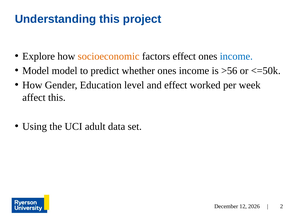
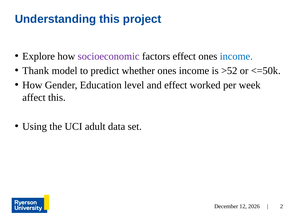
socioeconomic colour: orange -> purple (109, 56)
Model: Model -> Thank (36, 71)
>56: >56 -> >52 (229, 71)
